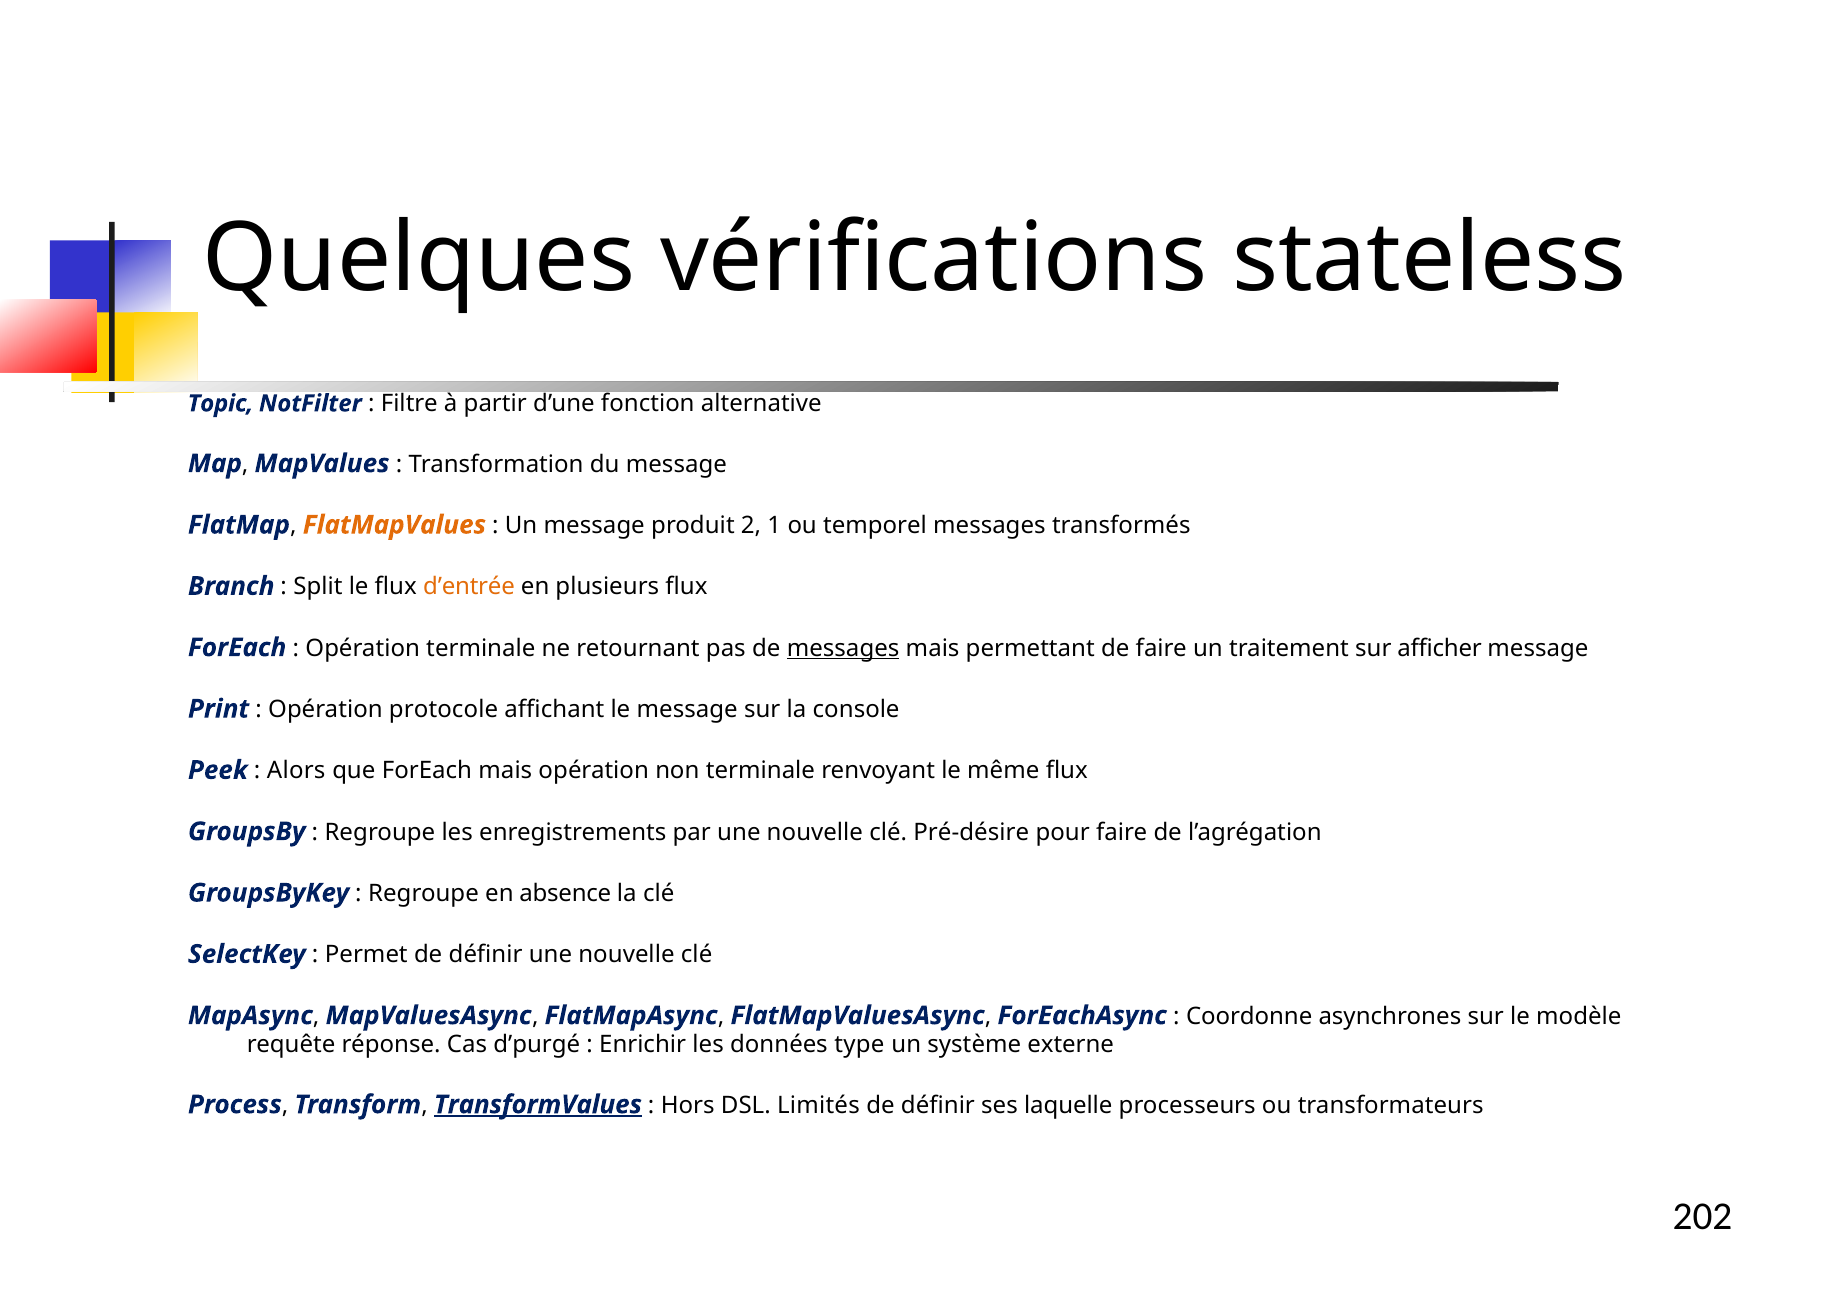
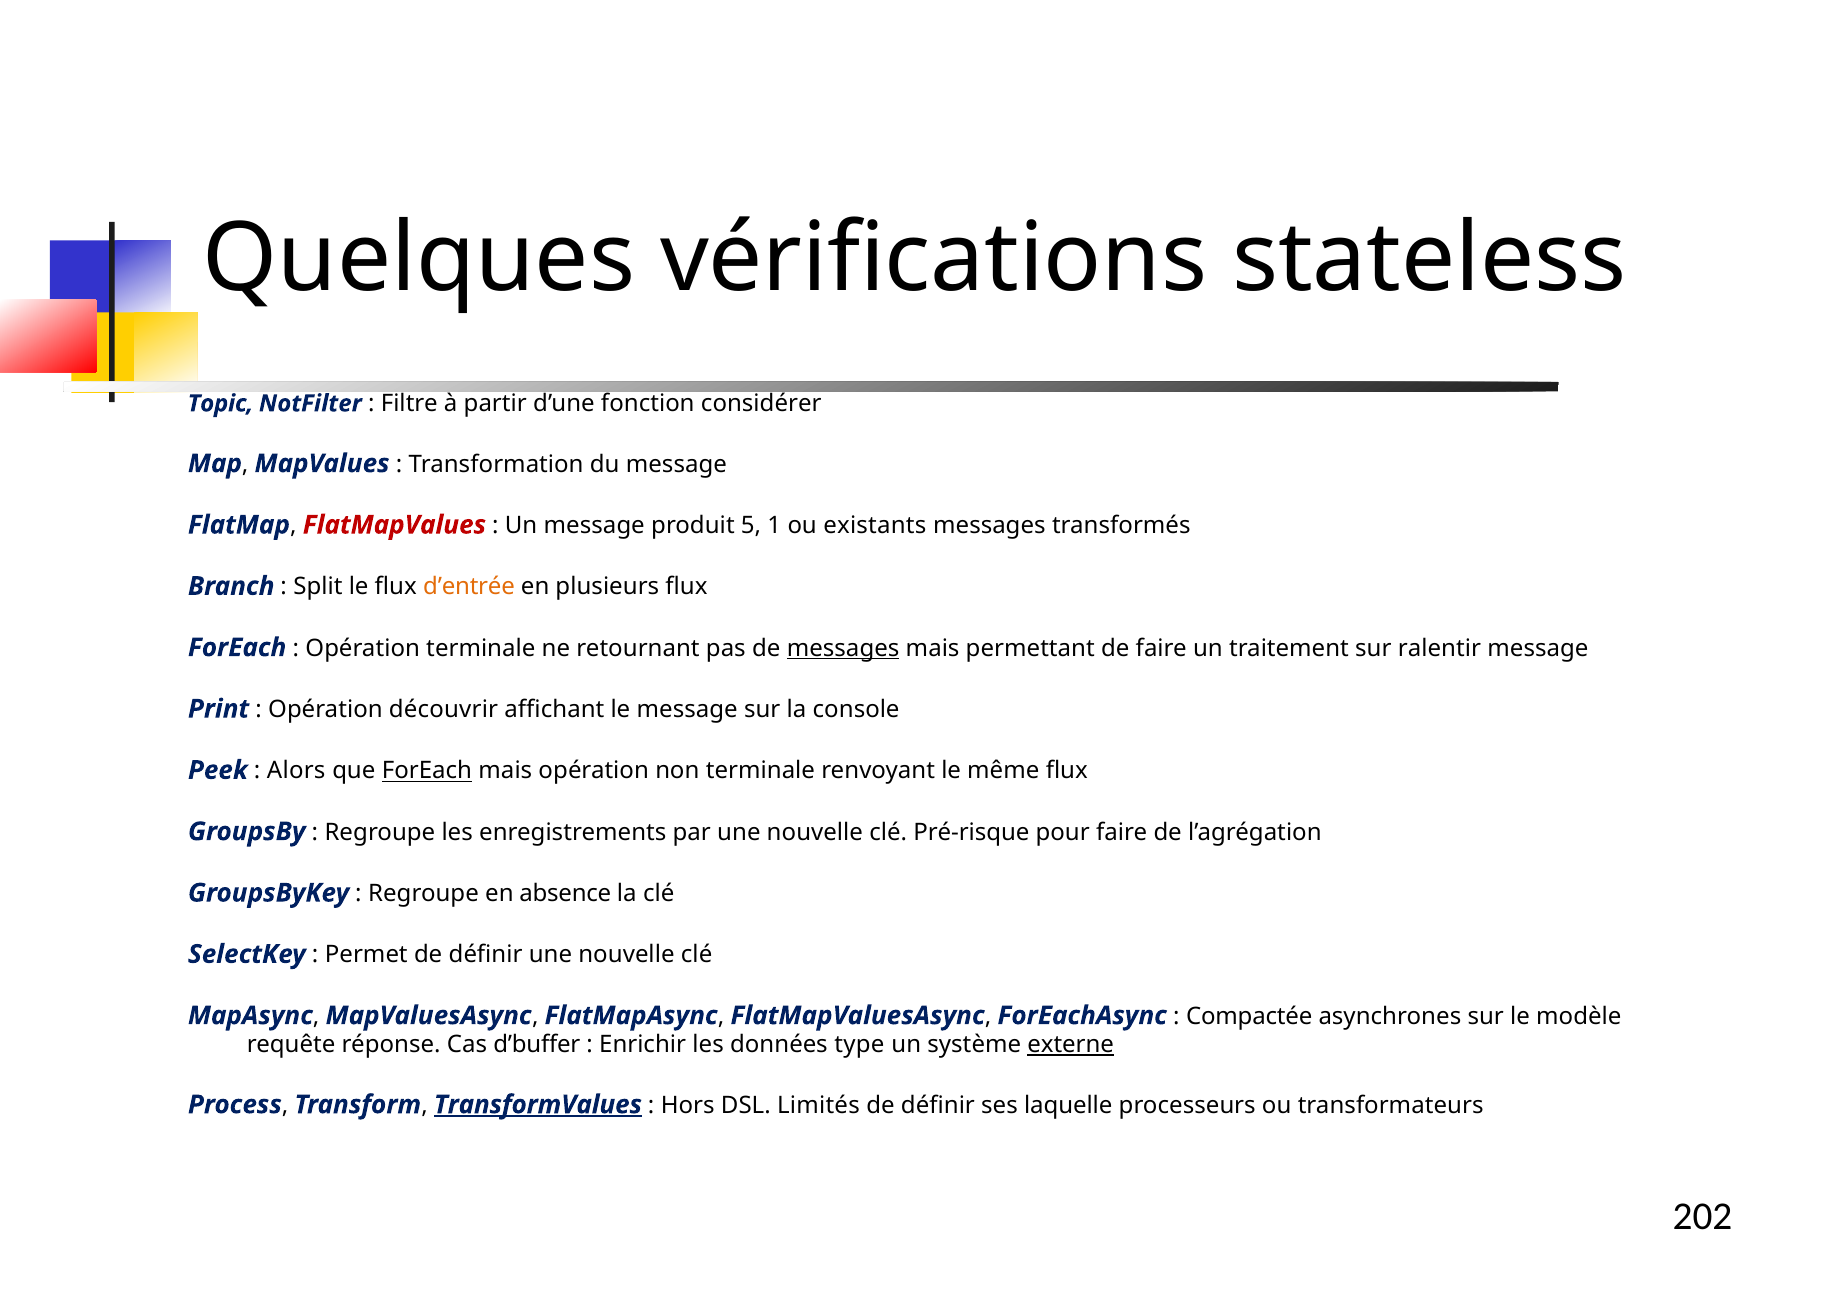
alternative: alternative -> considérer (761, 404)
FlatMapValues colour: orange -> red (394, 525)
2: 2 -> 5 (751, 526)
temporel: temporel -> existants (875, 526)
afficher: afficher -> ralentir (1439, 648)
protocole: protocole -> découvrir (443, 710)
ForEach underline: none -> present (427, 771)
Pré-désire: Pré-désire -> Pré-risque (971, 832)
Coordonne: Coordonne -> Compactée (1249, 1016)
d’purgé: d’purgé -> d’buffer (537, 1045)
externe underline: none -> present (1071, 1045)
